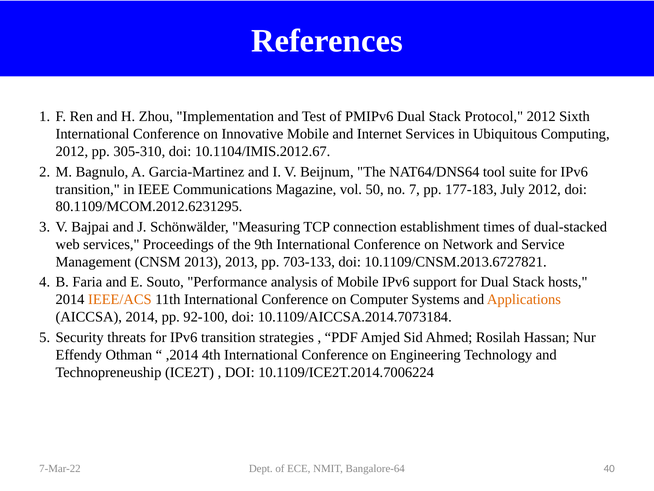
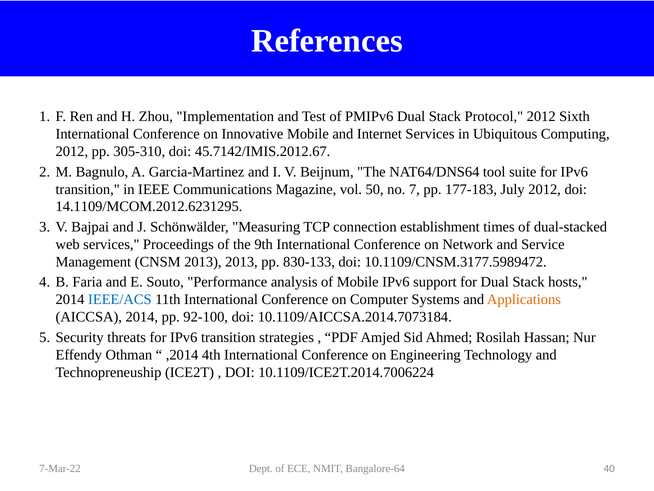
10.1104/IMIS.2012.67: 10.1104/IMIS.2012.67 -> 45.7142/IMIS.2012.67 (263, 151)
80.1109/MCOM.2012.6231295: 80.1109/MCOM.2012.6231295 -> 14.1109/MCOM.2012.6231295 (149, 206)
703-133: 703-133 -> 830-133 (309, 262)
10.1109/CNSM.2013.6727821: 10.1109/CNSM.2013.6727821 -> 10.1109/CNSM.3177.5989472 (456, 262)
IEEE/ACS colour: orange -> blue (120, 299)
